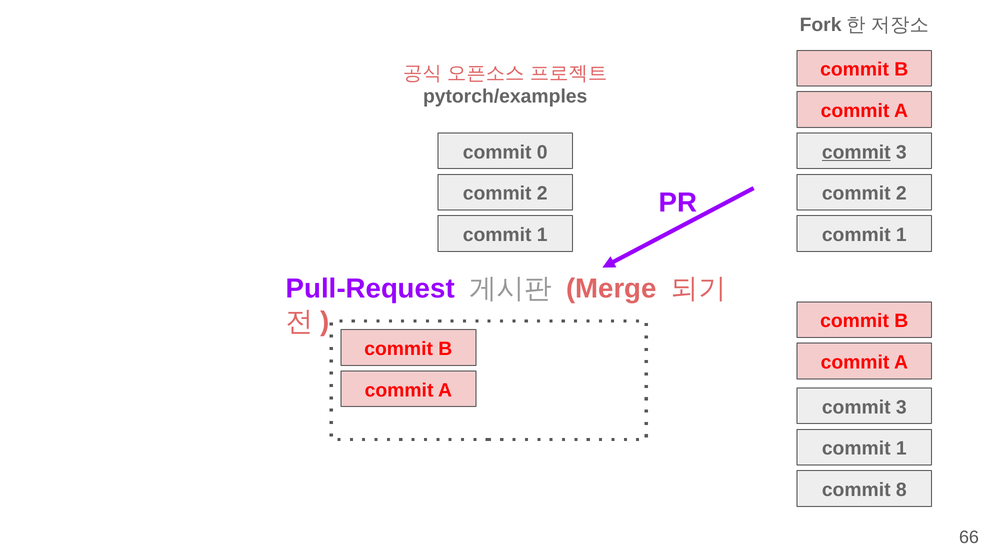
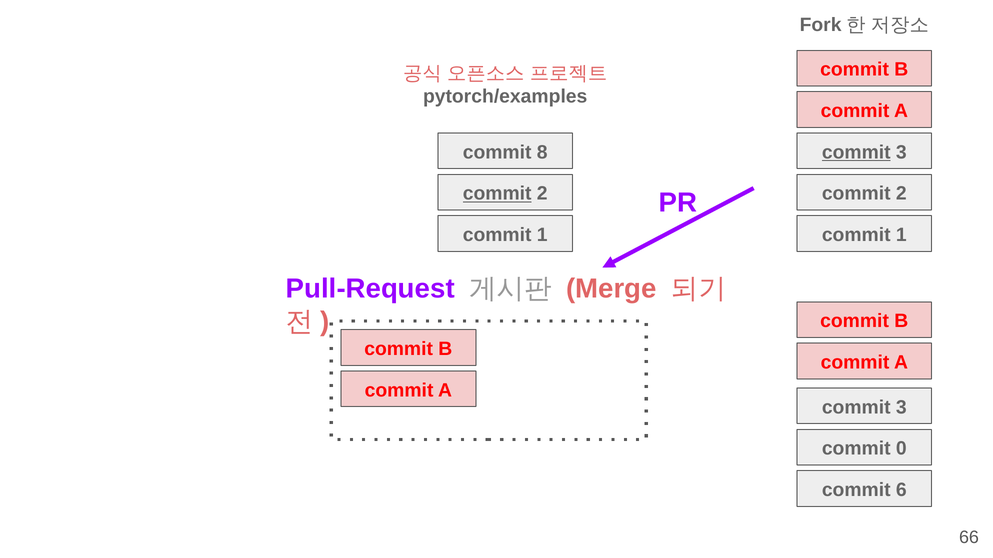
0: 0 -> 8 (542, 152)
commit underline: none -> present (497, 194)
1: 1 -> 0 (901, 449)
8: 8 -> 6 (901, 490)
